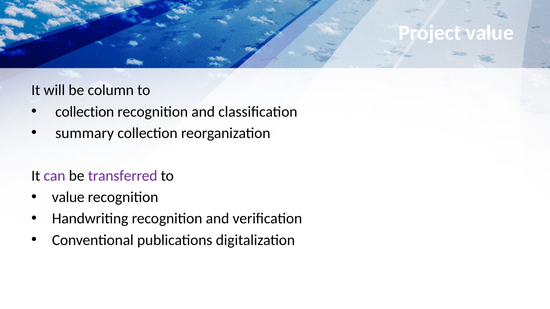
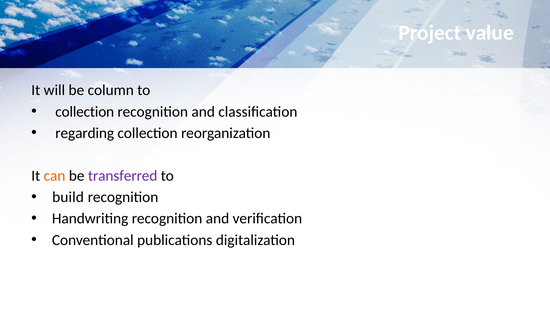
summary: summary -> regarding (85, 133)
can colour: purple -> orange (55, 176)
value: value -> build (68, 197)
